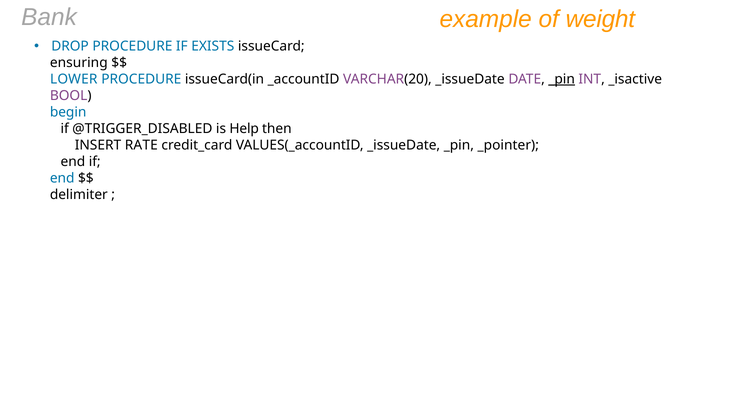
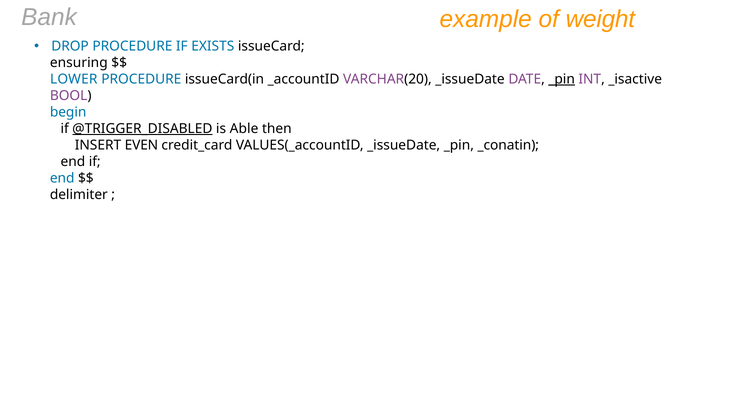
@TRIGGER_DISABLED underline: none -> present (142, 129)
Help: Help -> Able (244, 129)
RATE: RATE -> EVEN (141, 145)
_pointer: _pointer -> _conatin (508, 145)
